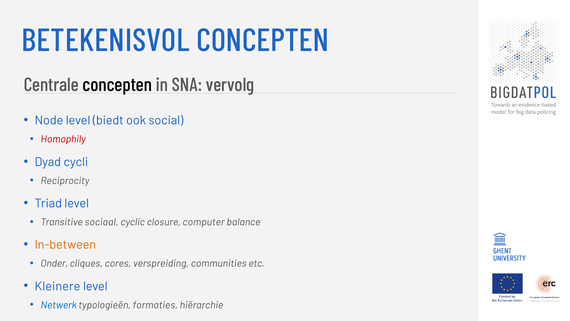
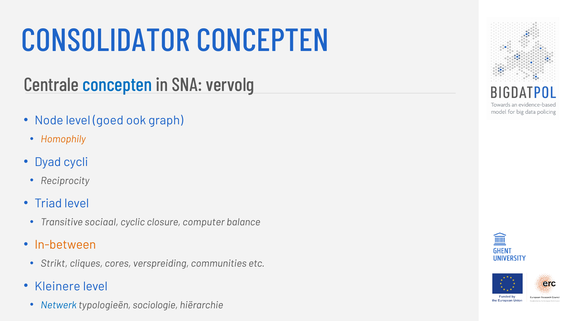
BETEKENISVOL: BETEKENISVOL -> CONSOLIDATOR (106, 41)
concepten colour: black -> blue (117, 85)
biedt: biedt -> goed (108, 120)
social: social -> graph (166, 120)
Homophily colour: red -> orange (63, 139)
Onder: Onder -> Strikt (54, 263)
formaties: formaties -> sociologie (155, 305)
